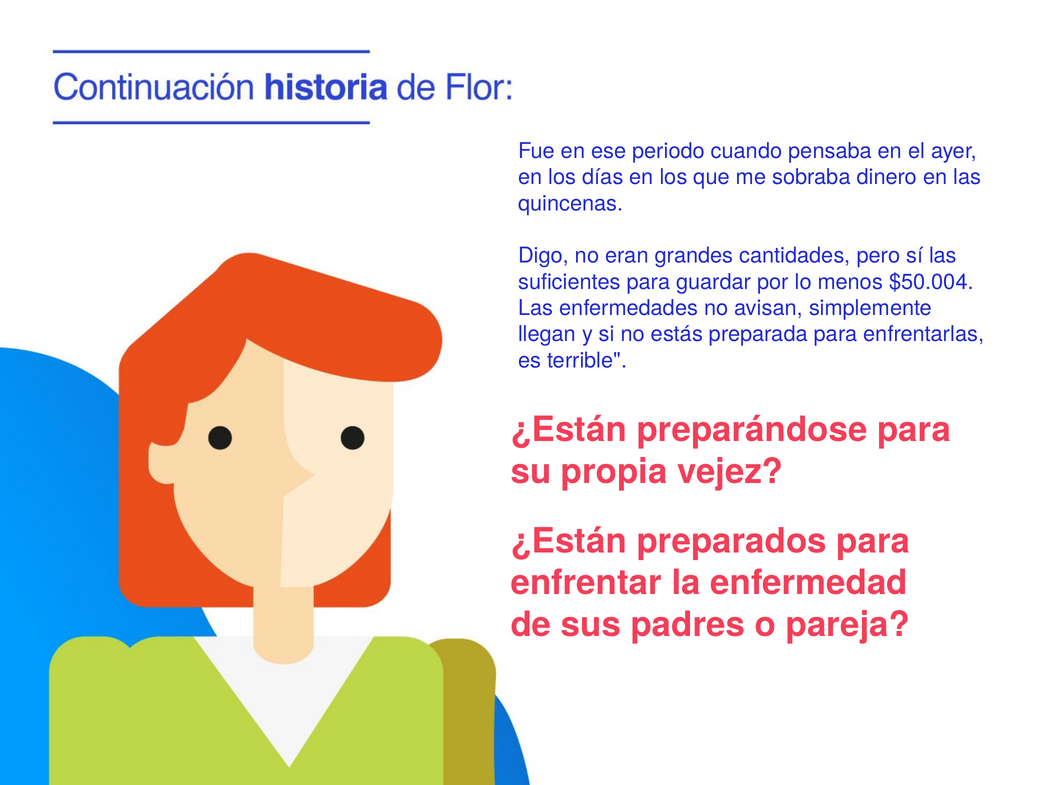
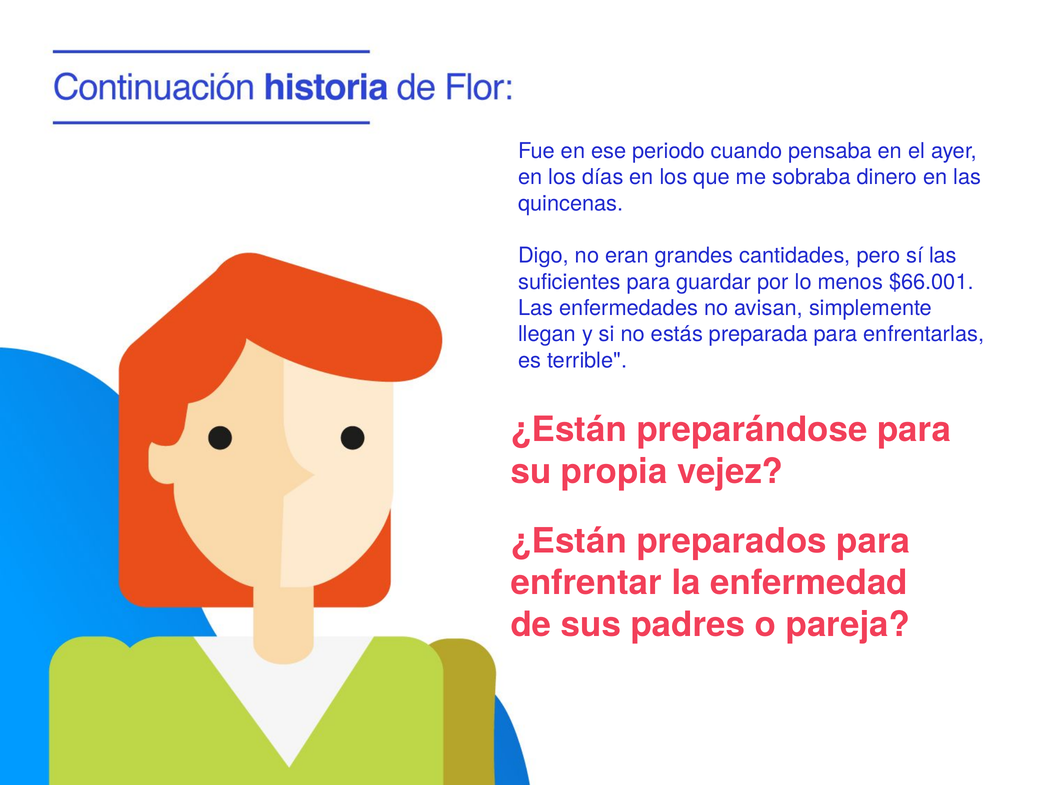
$50.004: $50.004 -> $66.001 (931, 282)
